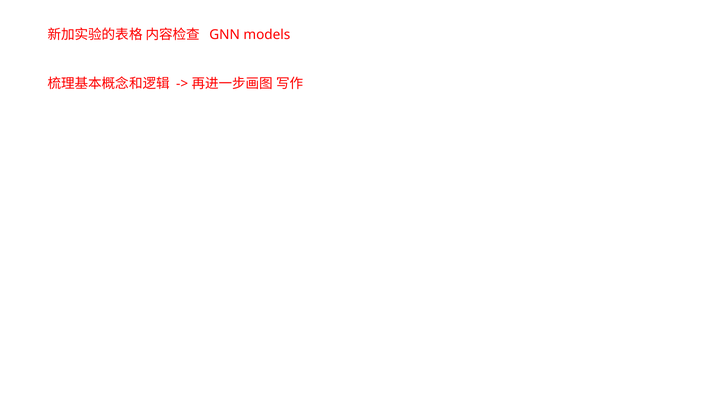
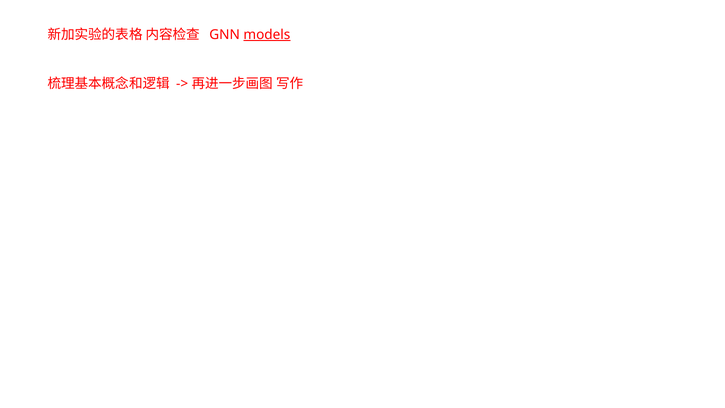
models underline: none -> present (267, 35)
